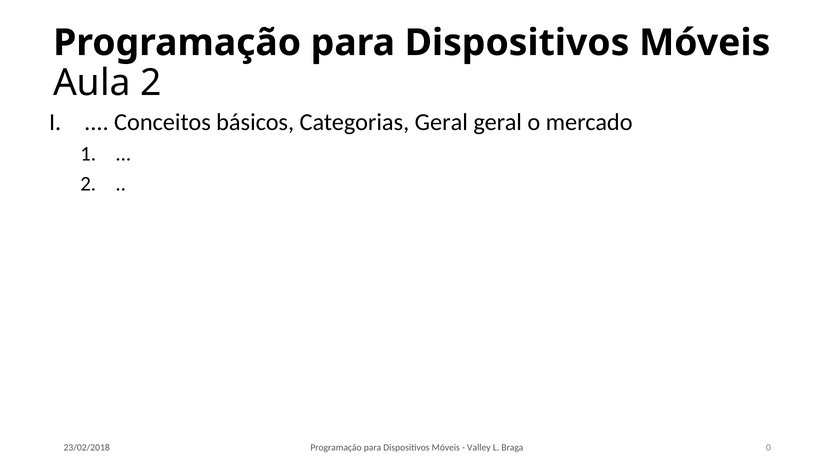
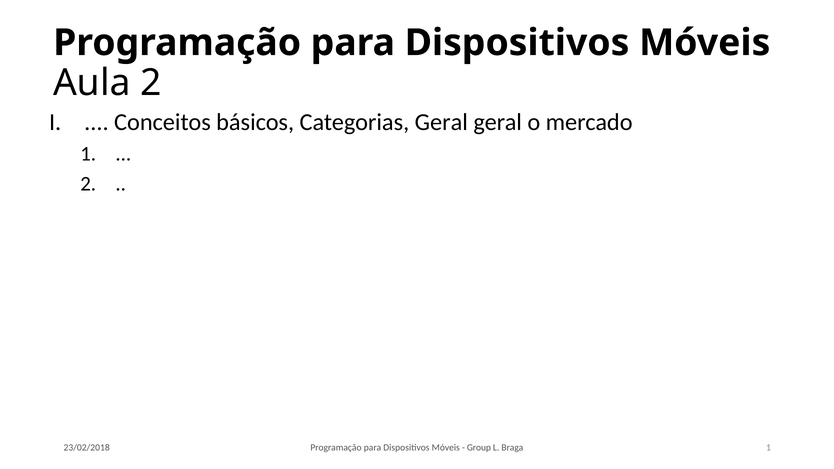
Valley: Valley -> Group (479, 448)
Braga 0: 0 -> 1 (768, 448)
